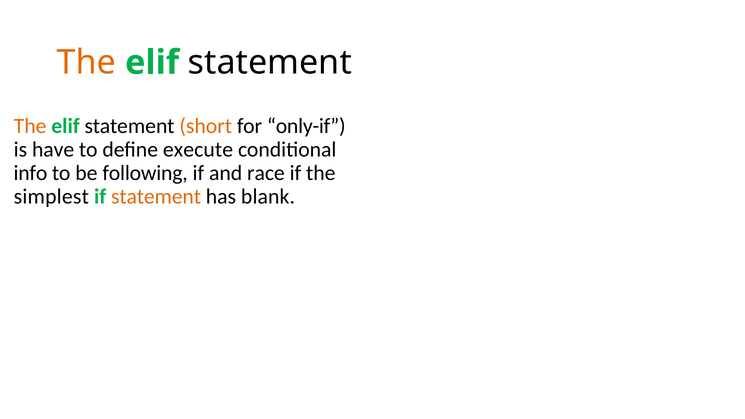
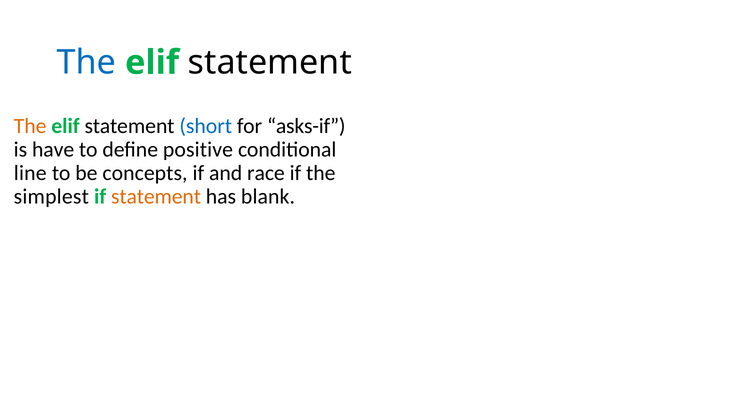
The colour: orange -> blue (86, 63)
short colour: orange -> blue (206, 126)
only-if: only-if -> asks-if (306, 126)
execute: execute -> positive (198, 149)
info: info -> line (30, 173)
following: following -> concepts (145, 173)
